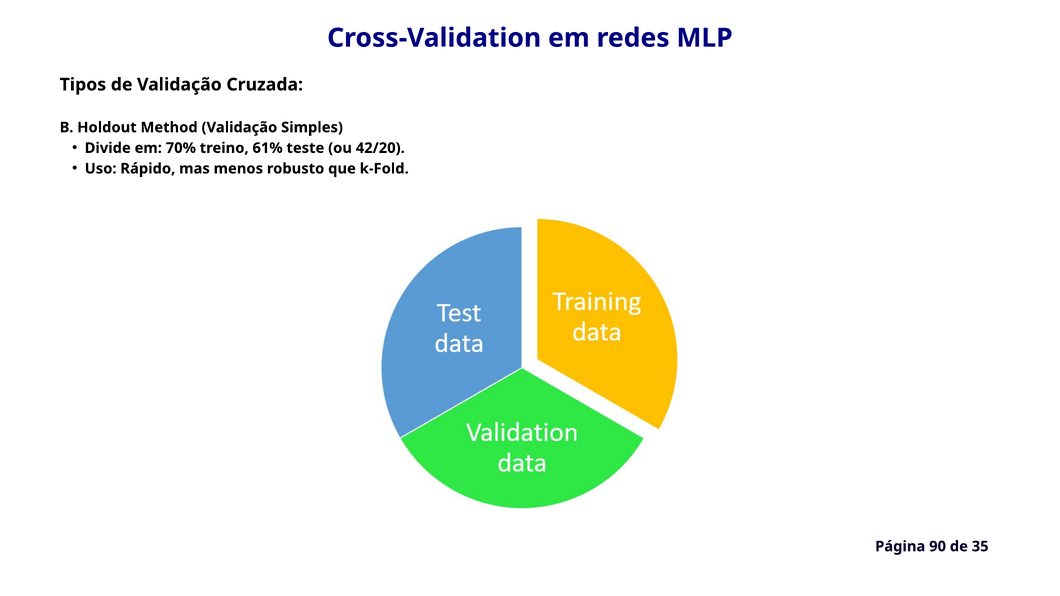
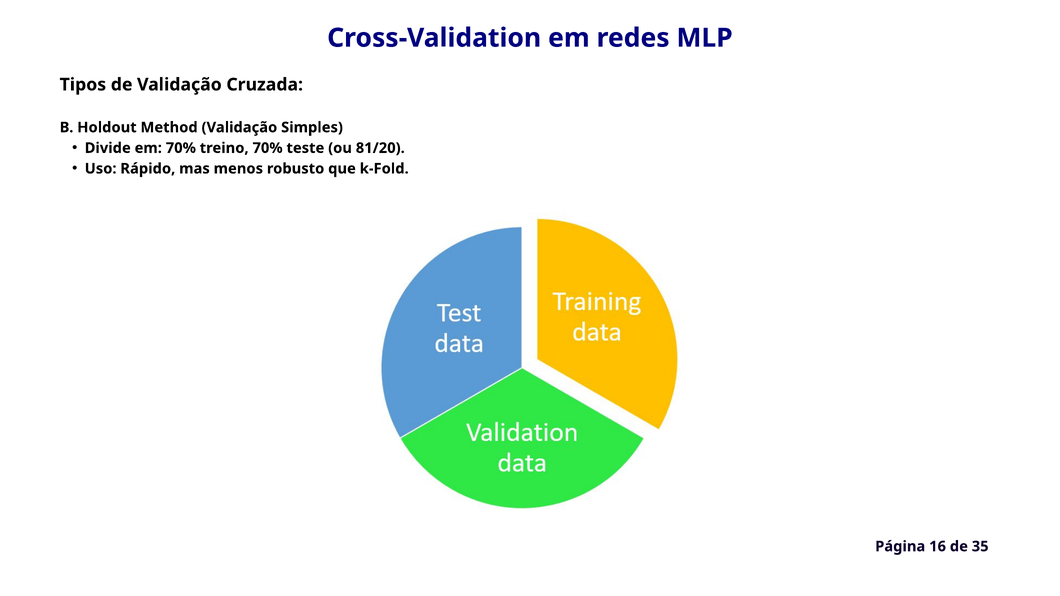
treino 61%: 61% -> 70% (268, 148)
42/20: 42/20 -> 81/20 (380, 148)
90: 90 -> 16 (938, 547)
